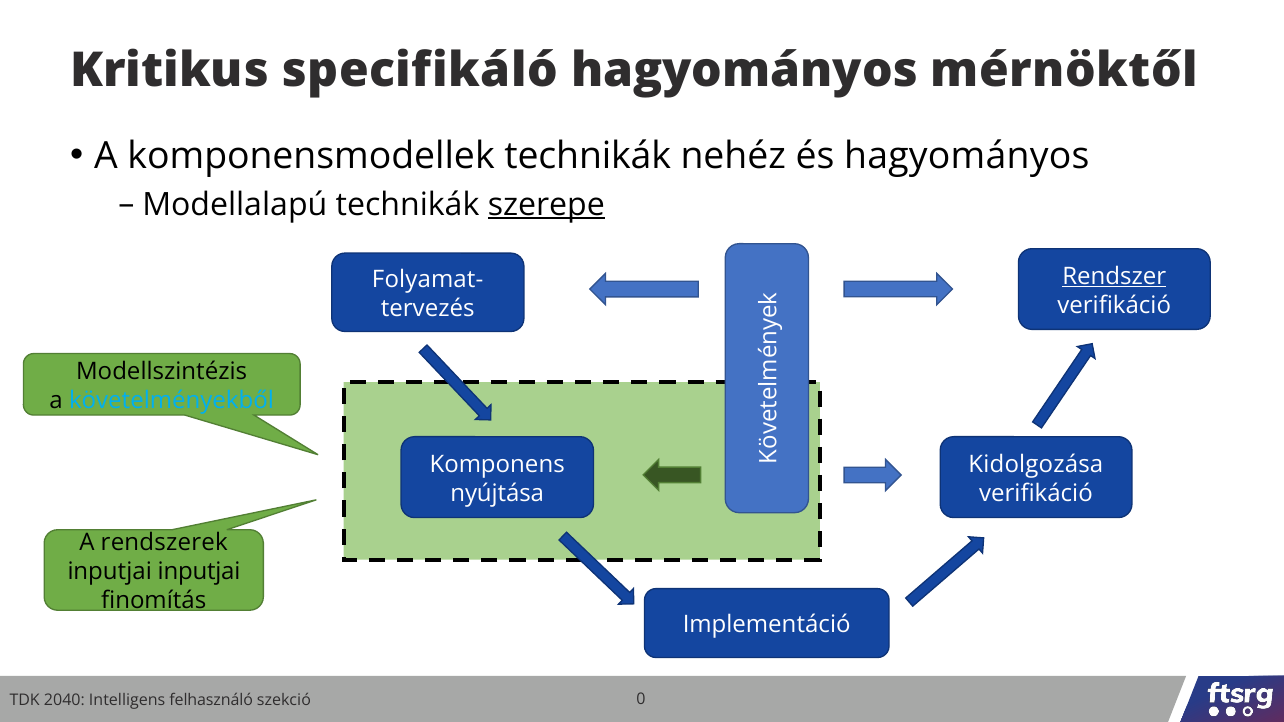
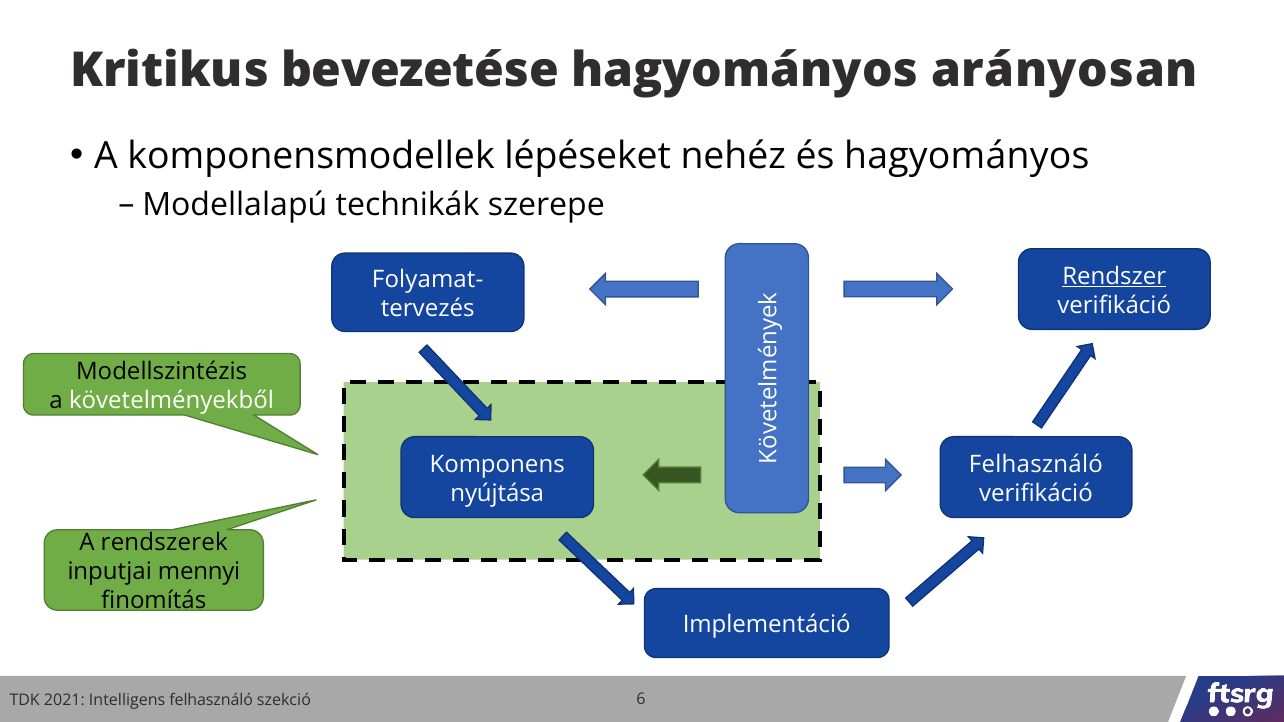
specifikáló: specifikáló -> bevezetése (420, 71)
mérnöktől: mérnöktől -> arányosan (1064, 71)
komponensmodellek technikák: technikák -> lépéseket (588, 156)
szerepe underline: present -> none (546, 205)
követelményekből colour: light blue -> white (171, 401)
Kidolgozása: Kidolgozása -> Felhasználó (1036, 464)
inputjai inputjai: inputjai -> mennyi (199, 572)
2040: 2040 -> 2021 (64, 700)
0: 0 -> 6 (641, 699)
